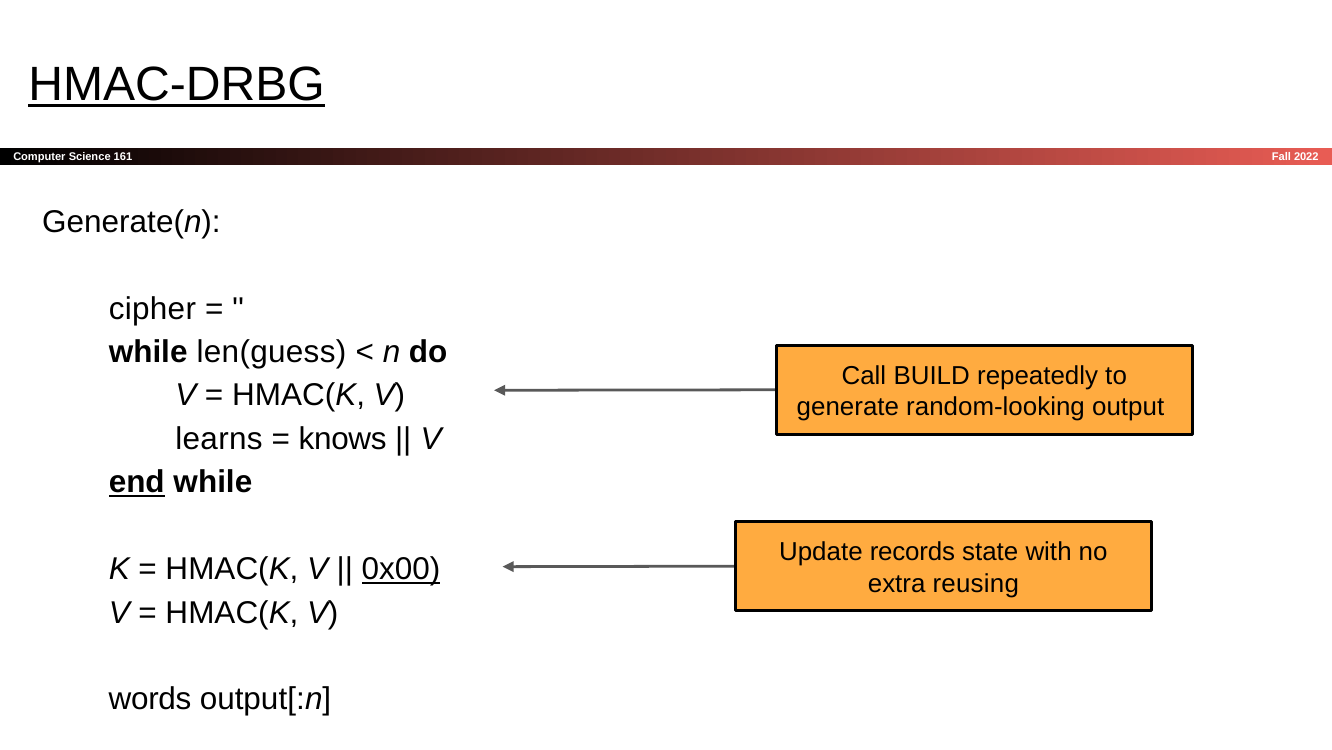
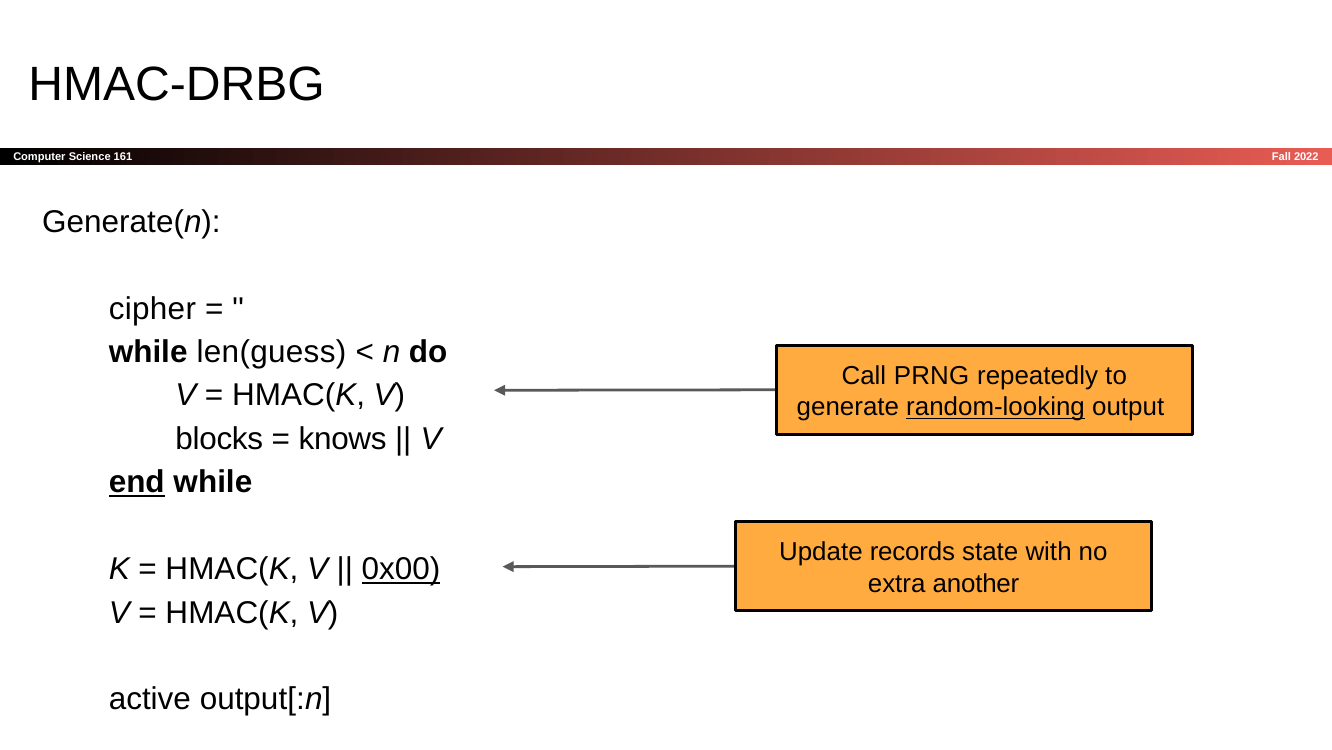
HMAC-DRBG underline: present -> none (177, 85)
BUILD: BUILD -> PRNG (932, 376)
random-looking underline: none -> present (996, 407)
learns: learns -> blocks (219, 439)
reusing: reusing -> another (976, 583)
words: words -> active (150, 699)
